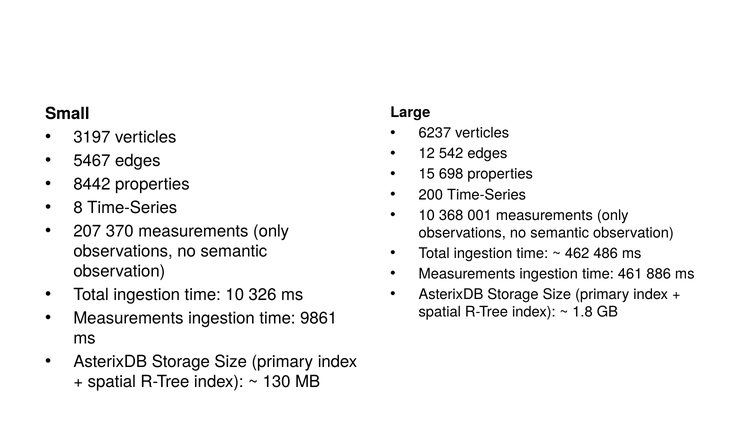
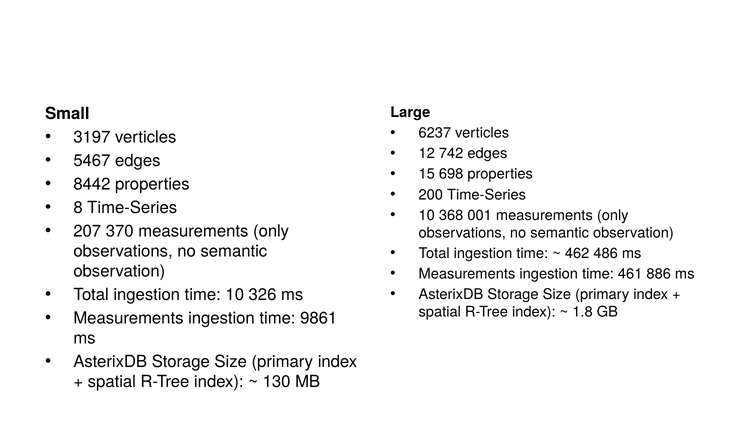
542: 542 -> 742 (451, 153)
